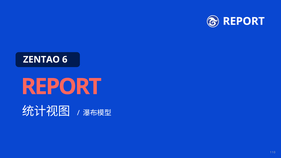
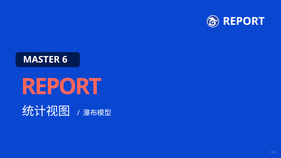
ZENTAO: ZENTAO -> MASTER (41, 60)
